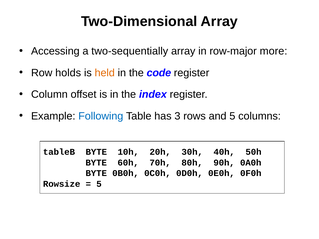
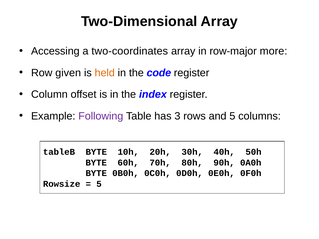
two-sequentially: two-sequentially -> two-coordinates (130, 51)
holds: holds -> given (68, 73)
Following colour: blue -> purple (101, 116)
